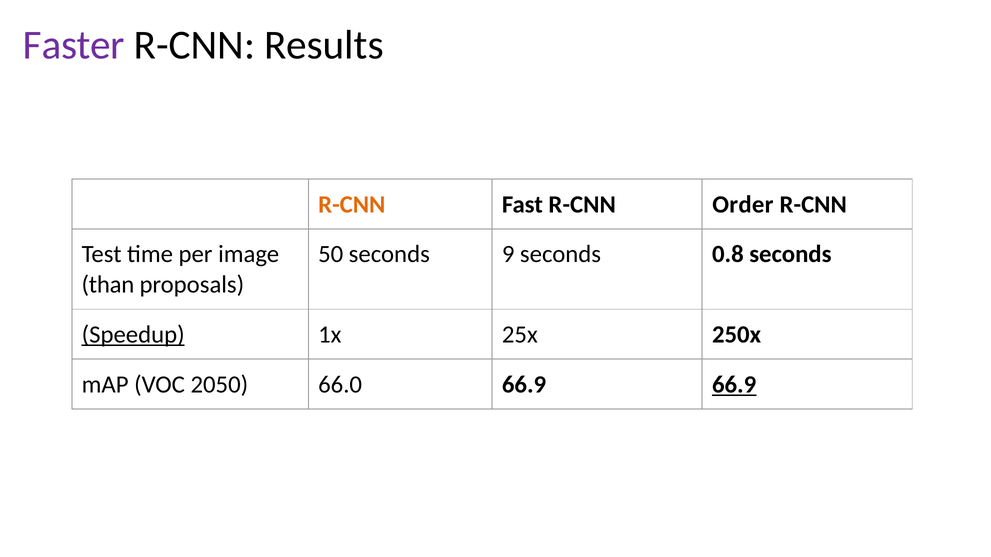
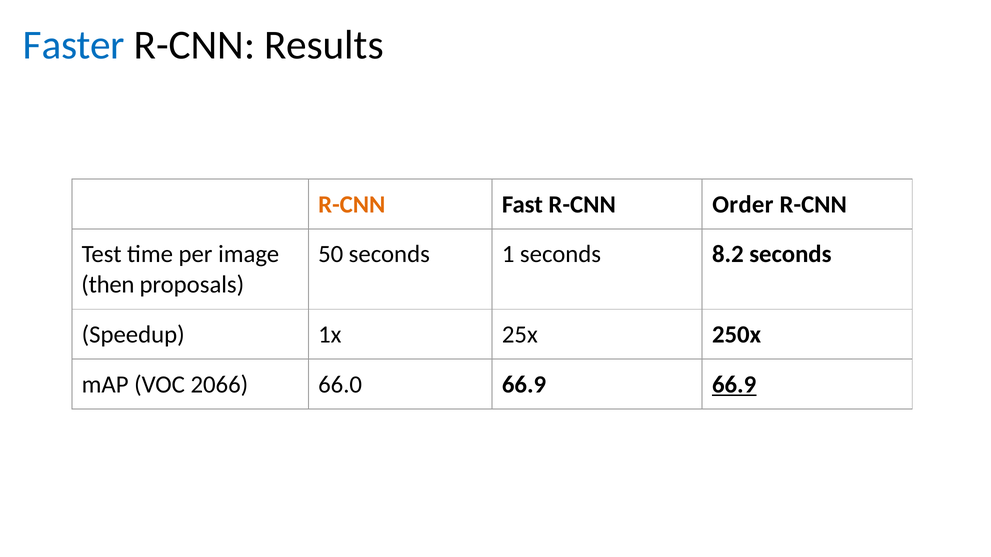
Faster colour: purple -> blue (74, 45)
9: 9 -> 1 (508, 255)
0.8: 0.8 -> 8.2 (728, 255)
than: than -> then (108, 285)
Speedup underline: present -> none (133, 335)
2050: 2050 -> 2066 (219, 385)
